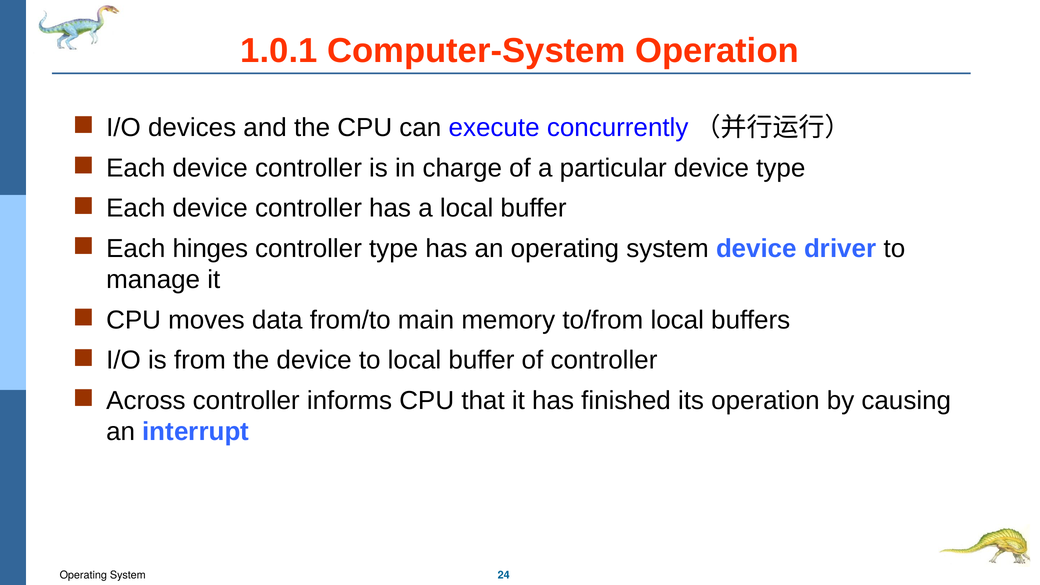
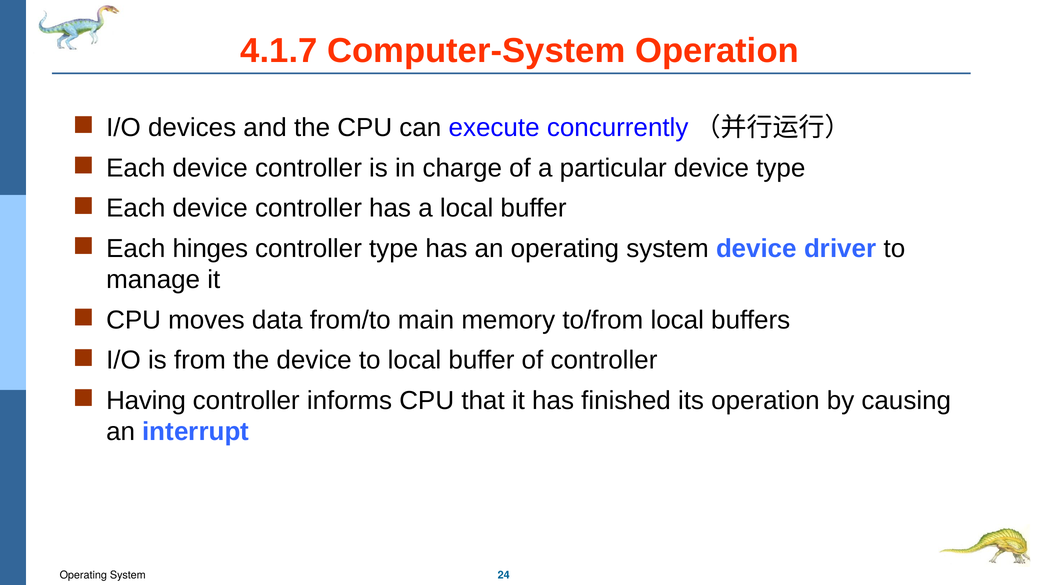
1.0.1: 1.0.1 -> 4.1.7 (279, 51)
Across: Across -> Having (146, 401)
